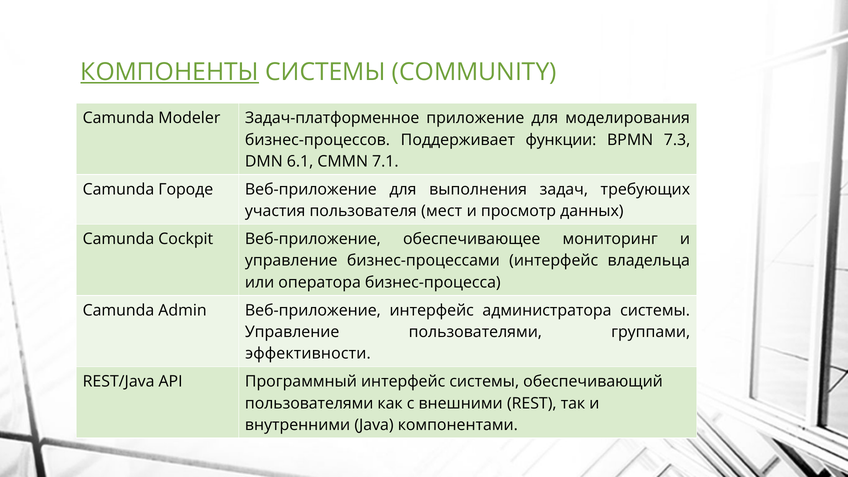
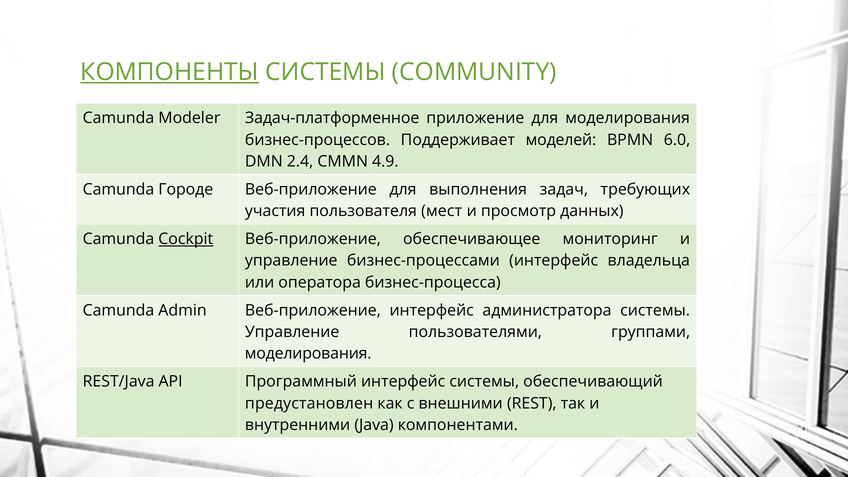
функции: функции -> моделей (561, 140)
7.3: 7.3 -> 6.0 (677, 140)
6.1: 6.1 -> 2.4 (300, 161)
7.1: 7.1 -> 4.9 (385, 161)
Cockpit underline: none -> present (186, 239)
эффективности: эффективности -> моделирования (308, 354)
пользователями: пользователями -> предустановлен (309, 403)
